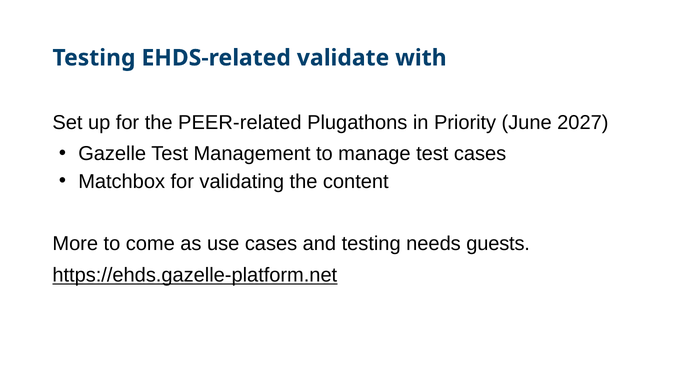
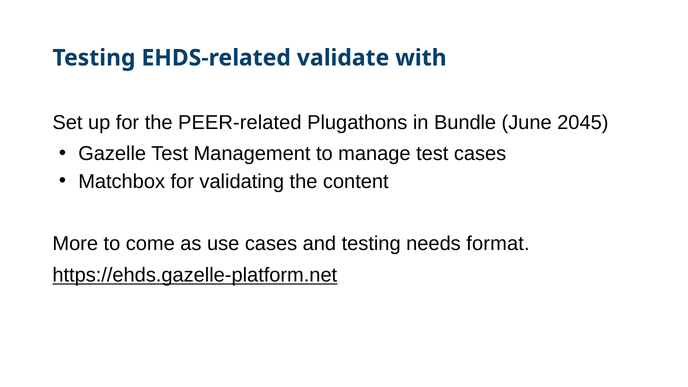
Priority: Priority -> Bundle (465, 123)
2027: 2027 -> 2045 (583, 123)
guests: guests -> format (498, 244)
